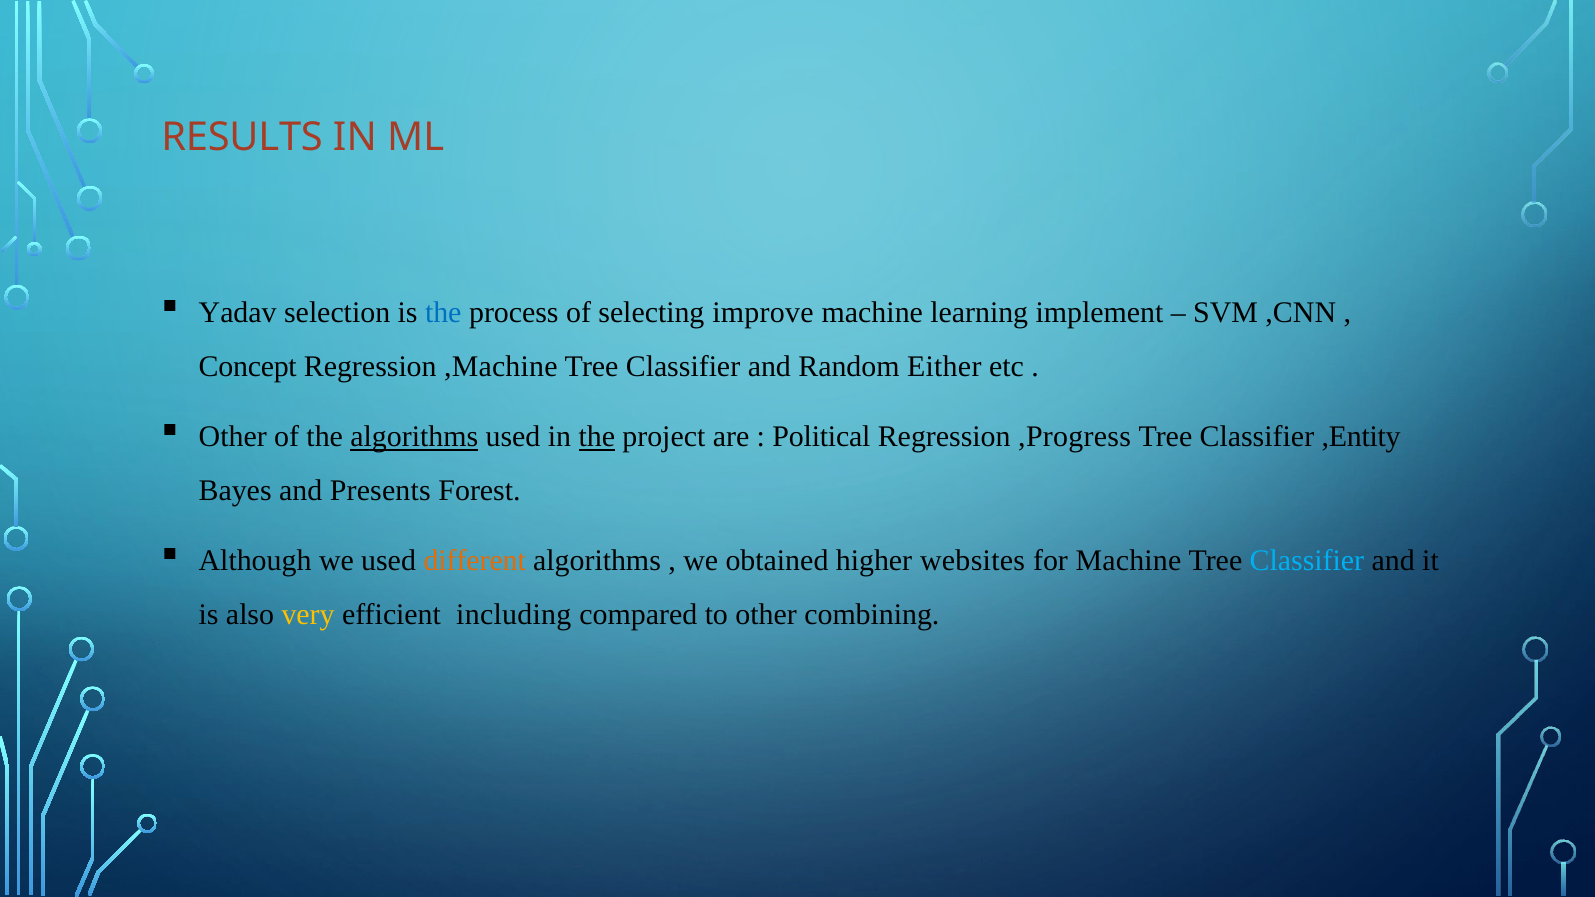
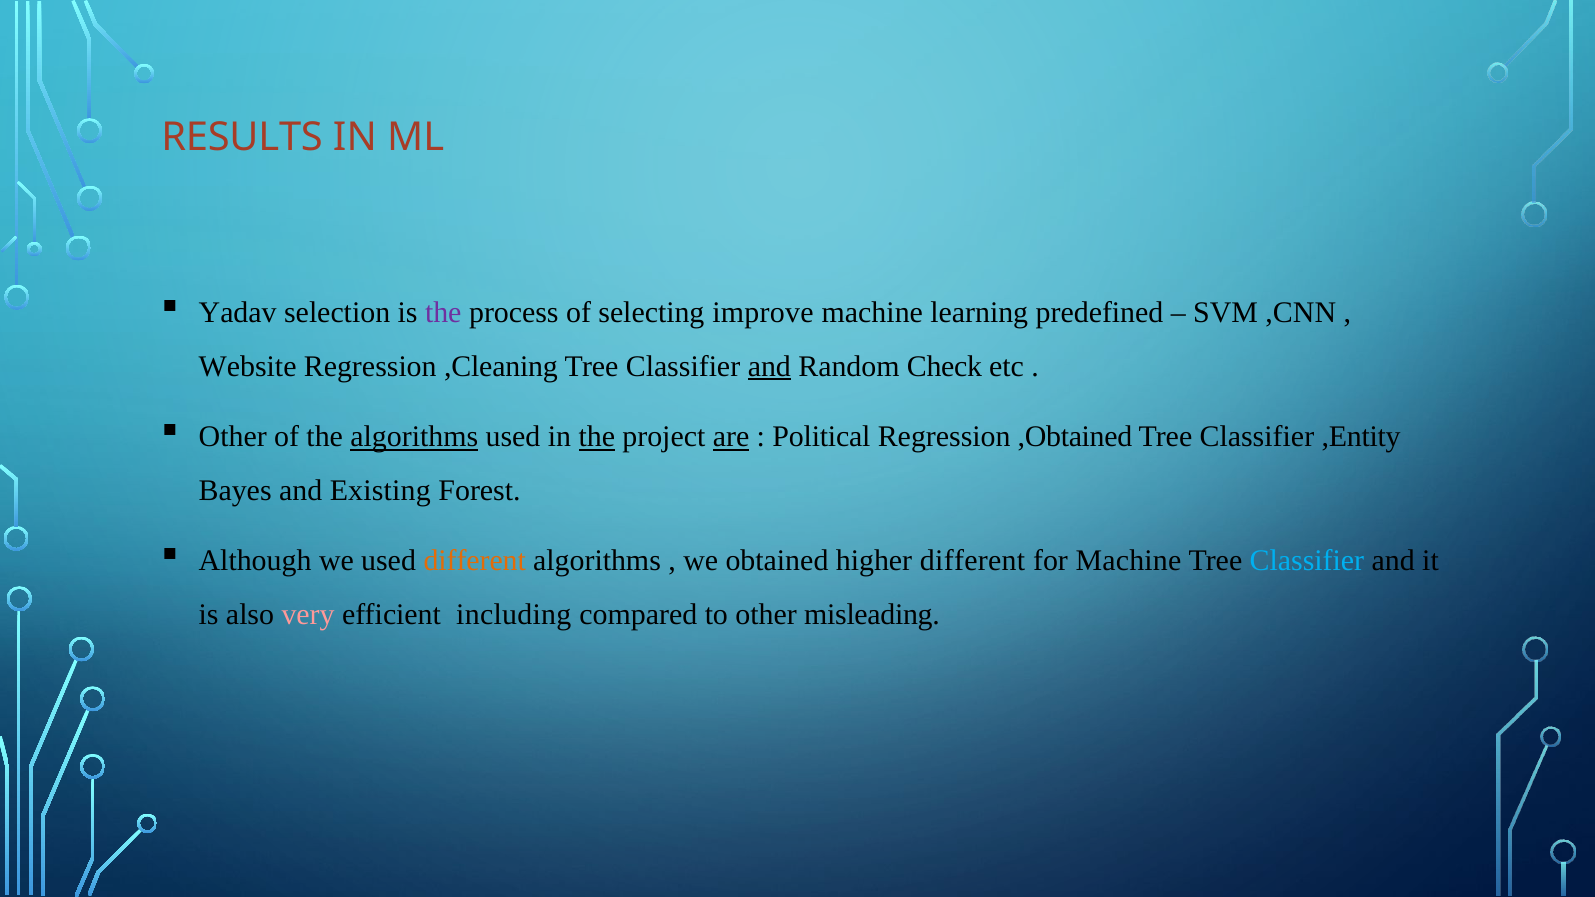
the colour: blue -> purple (443, 313)
implement: implement -> predefined (1100, 313)
Concept: Concept -> Website (248, 366)
,Machine: ,Machine -> ,Cleaning (501, 366)
and underline: none -> present (769, 366)
Either: Either -> Check (945, 366)
are underline: none -> present (731, 437)
,Progress: ,Progress -> ,Obtained (1075, 437)
Presents: Presents -> Existing (380, 491)
higher websites: websites -> different (973, 561)
very colour: yellow -> pink (308, 615)
combining: combining -> misleading (872, 615)
